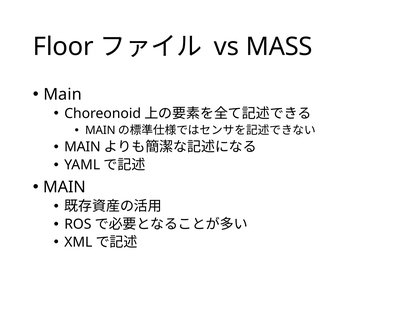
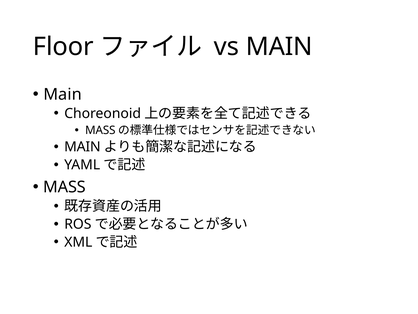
vs MASS: MASS -> MAIN (279, 47)
MAIN: MAIN -> MASS (100, 130)
MAIN: MAIN -> MASS (65, 187)
